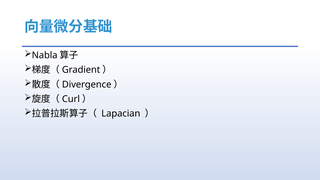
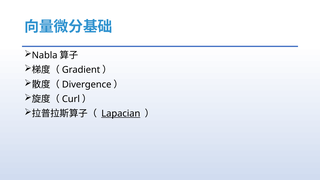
Lapacian underline: none -> present (121, 114)
